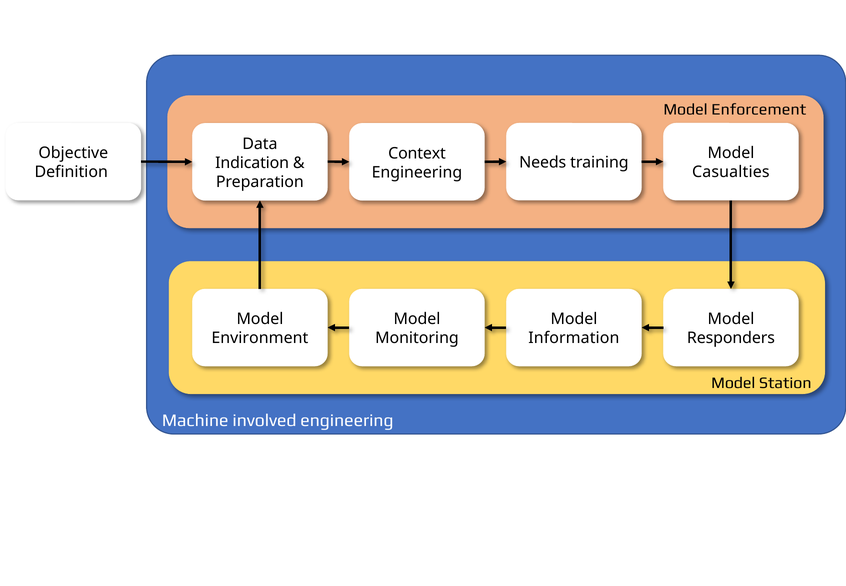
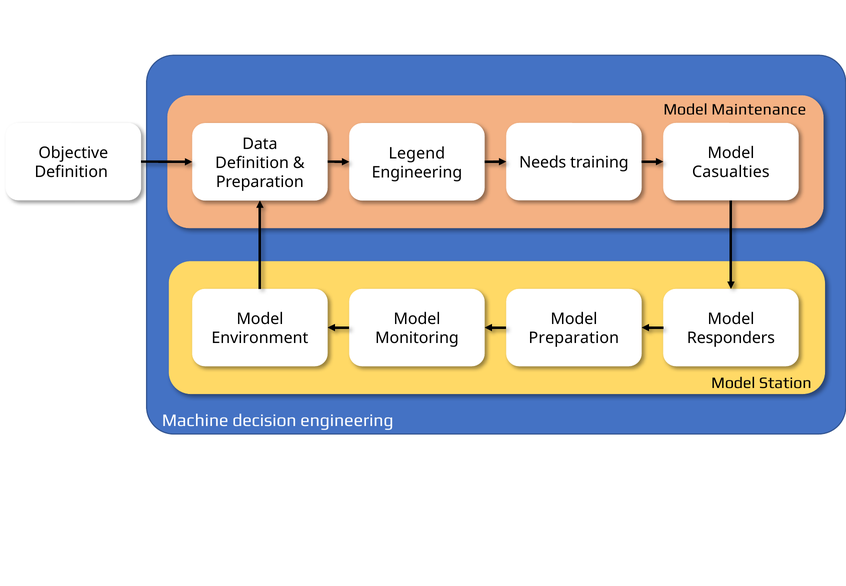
Enforcement: Enforcement -> Maintenance (759, 110)
Context: Context -> Legend (417, 153)
Indication: Indication -> Definition (252, 163)
Information: Information -> Preparation (574, 338)
involved: involved -> decision (265, 420)
